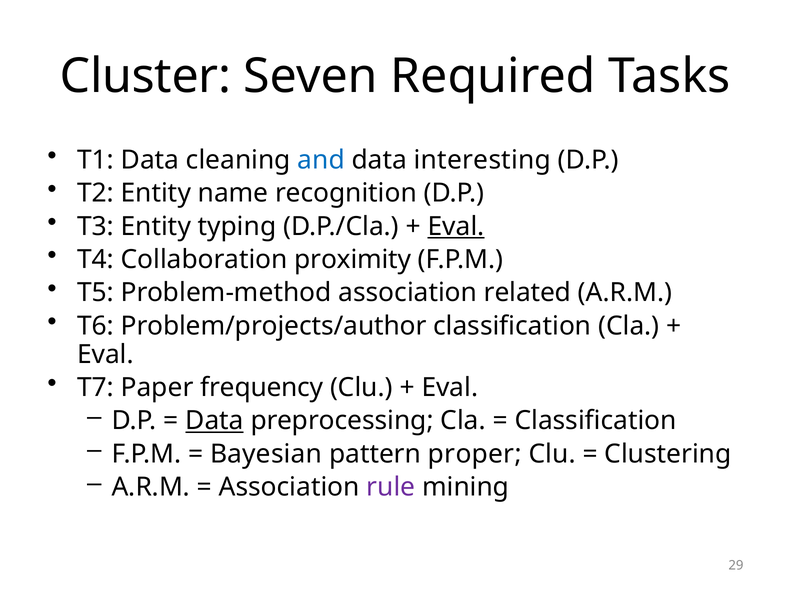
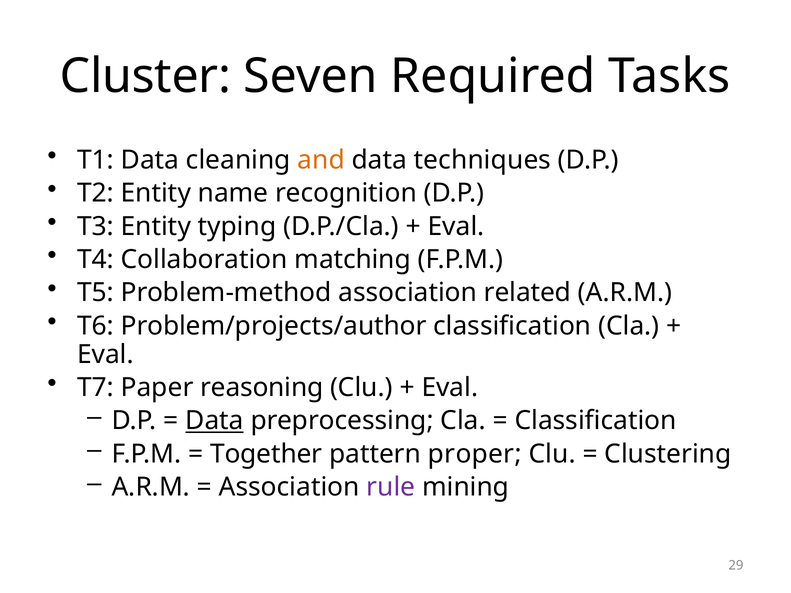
and colour: blue -> orange (321, 160)
interesting: interesting -> techniques (482, 160)
Eval underline: present -> none (456, 226)
proximity: proximity -> matching (353, 260)
frequency: frequency -> reasoning (262, 388)
Bayesian: Bayesian -> Together (266, 454)
